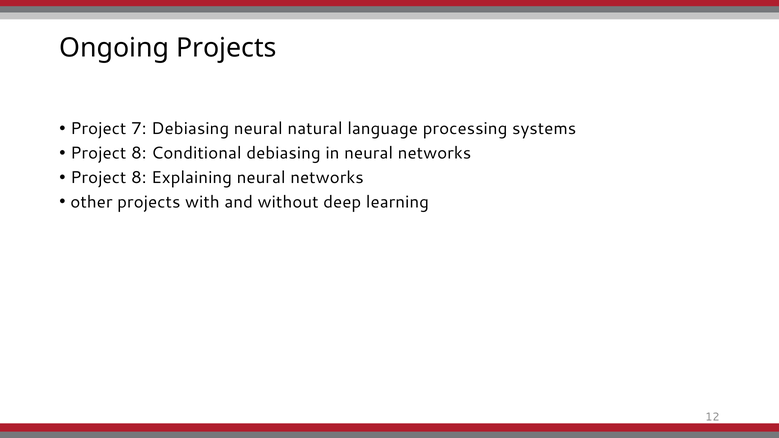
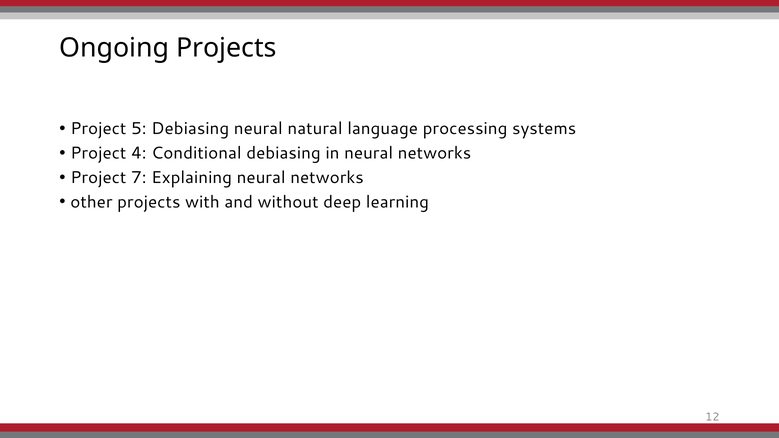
7: 7 -> 5 (139, 129)
8: 8 -> 4 (139, 153)
8: 8 -> 7 (139, 178)
